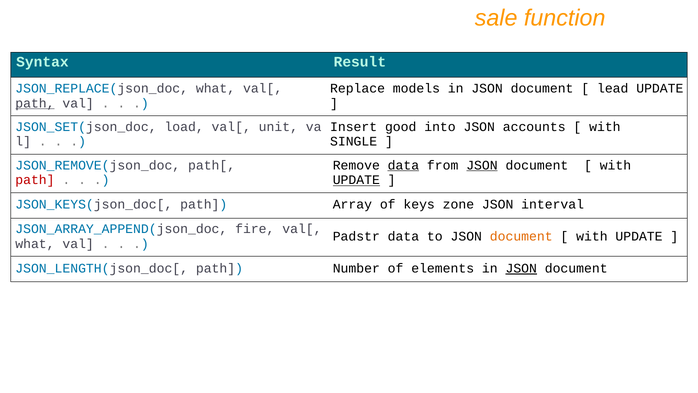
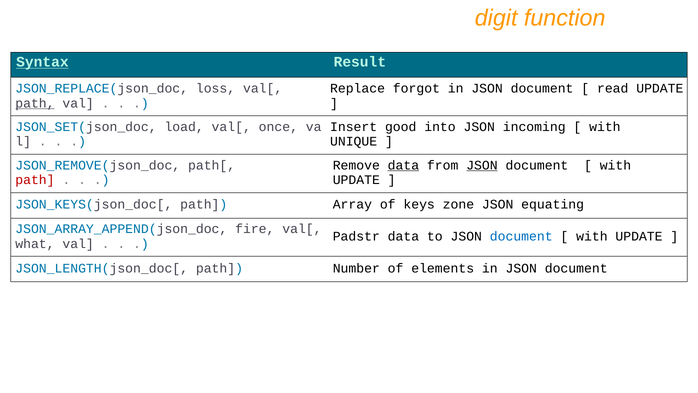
sale: sale -> digit (496, 18)
Syntax underline: none -> present (42, 62)
what: what -> loss (216, 88)
models: models -> forgot (416, 88)
lead: lead -> read (613, 88)
unit: unit -> once (278, 127)
accounts: accounts -> incoming (534, 127)
SINGLE: SINGLE -> UNIQUE (354, 141)
UPDATE underline: present -> none (356, 180)
interval: interval -> equating (553, 204)
document colour: orange -> blue (521, 236)
JSON underline: present -> none (521, 268)
